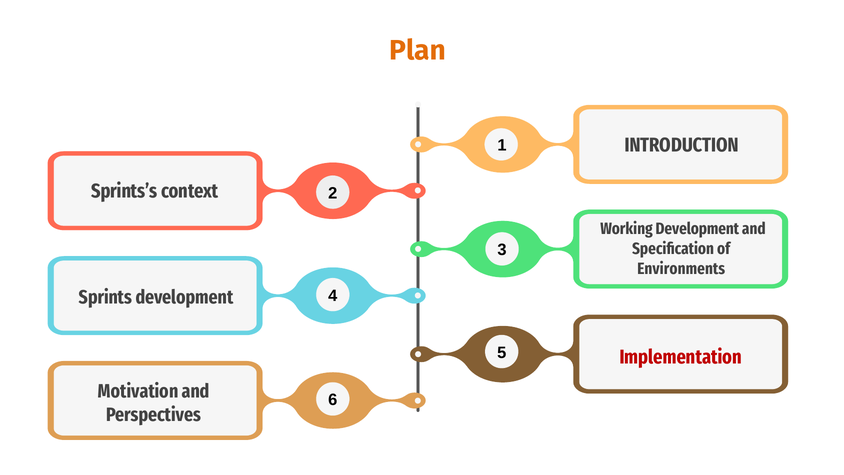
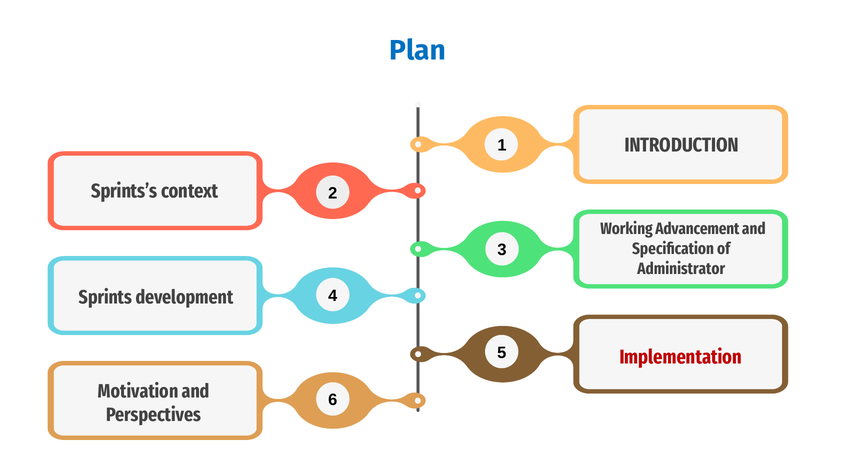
Plan colour: orange -> blue (418, 50)
Working Development: Development -> Advancement (697, 229)
Environments: Environments -> Administrator (681, 268)
